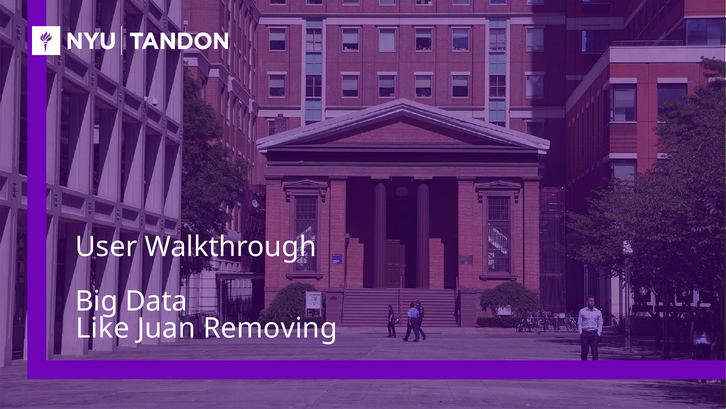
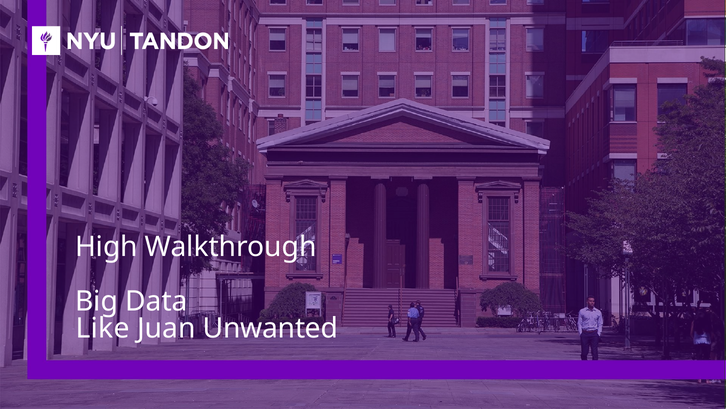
User: User -> High (106, 247)
Removing: Removing -> Unwanted (270, 328)
